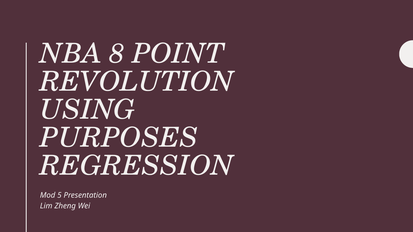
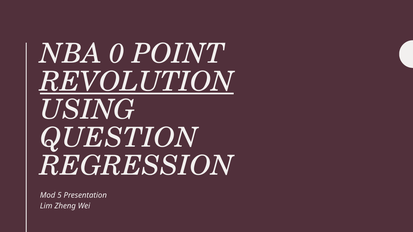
8: 8 -> 0 (117, 54)
REVOLUTION underline: none -> present (137, 82)
PURPOSES: PURPOSES -> QUESTION (119, 138)
